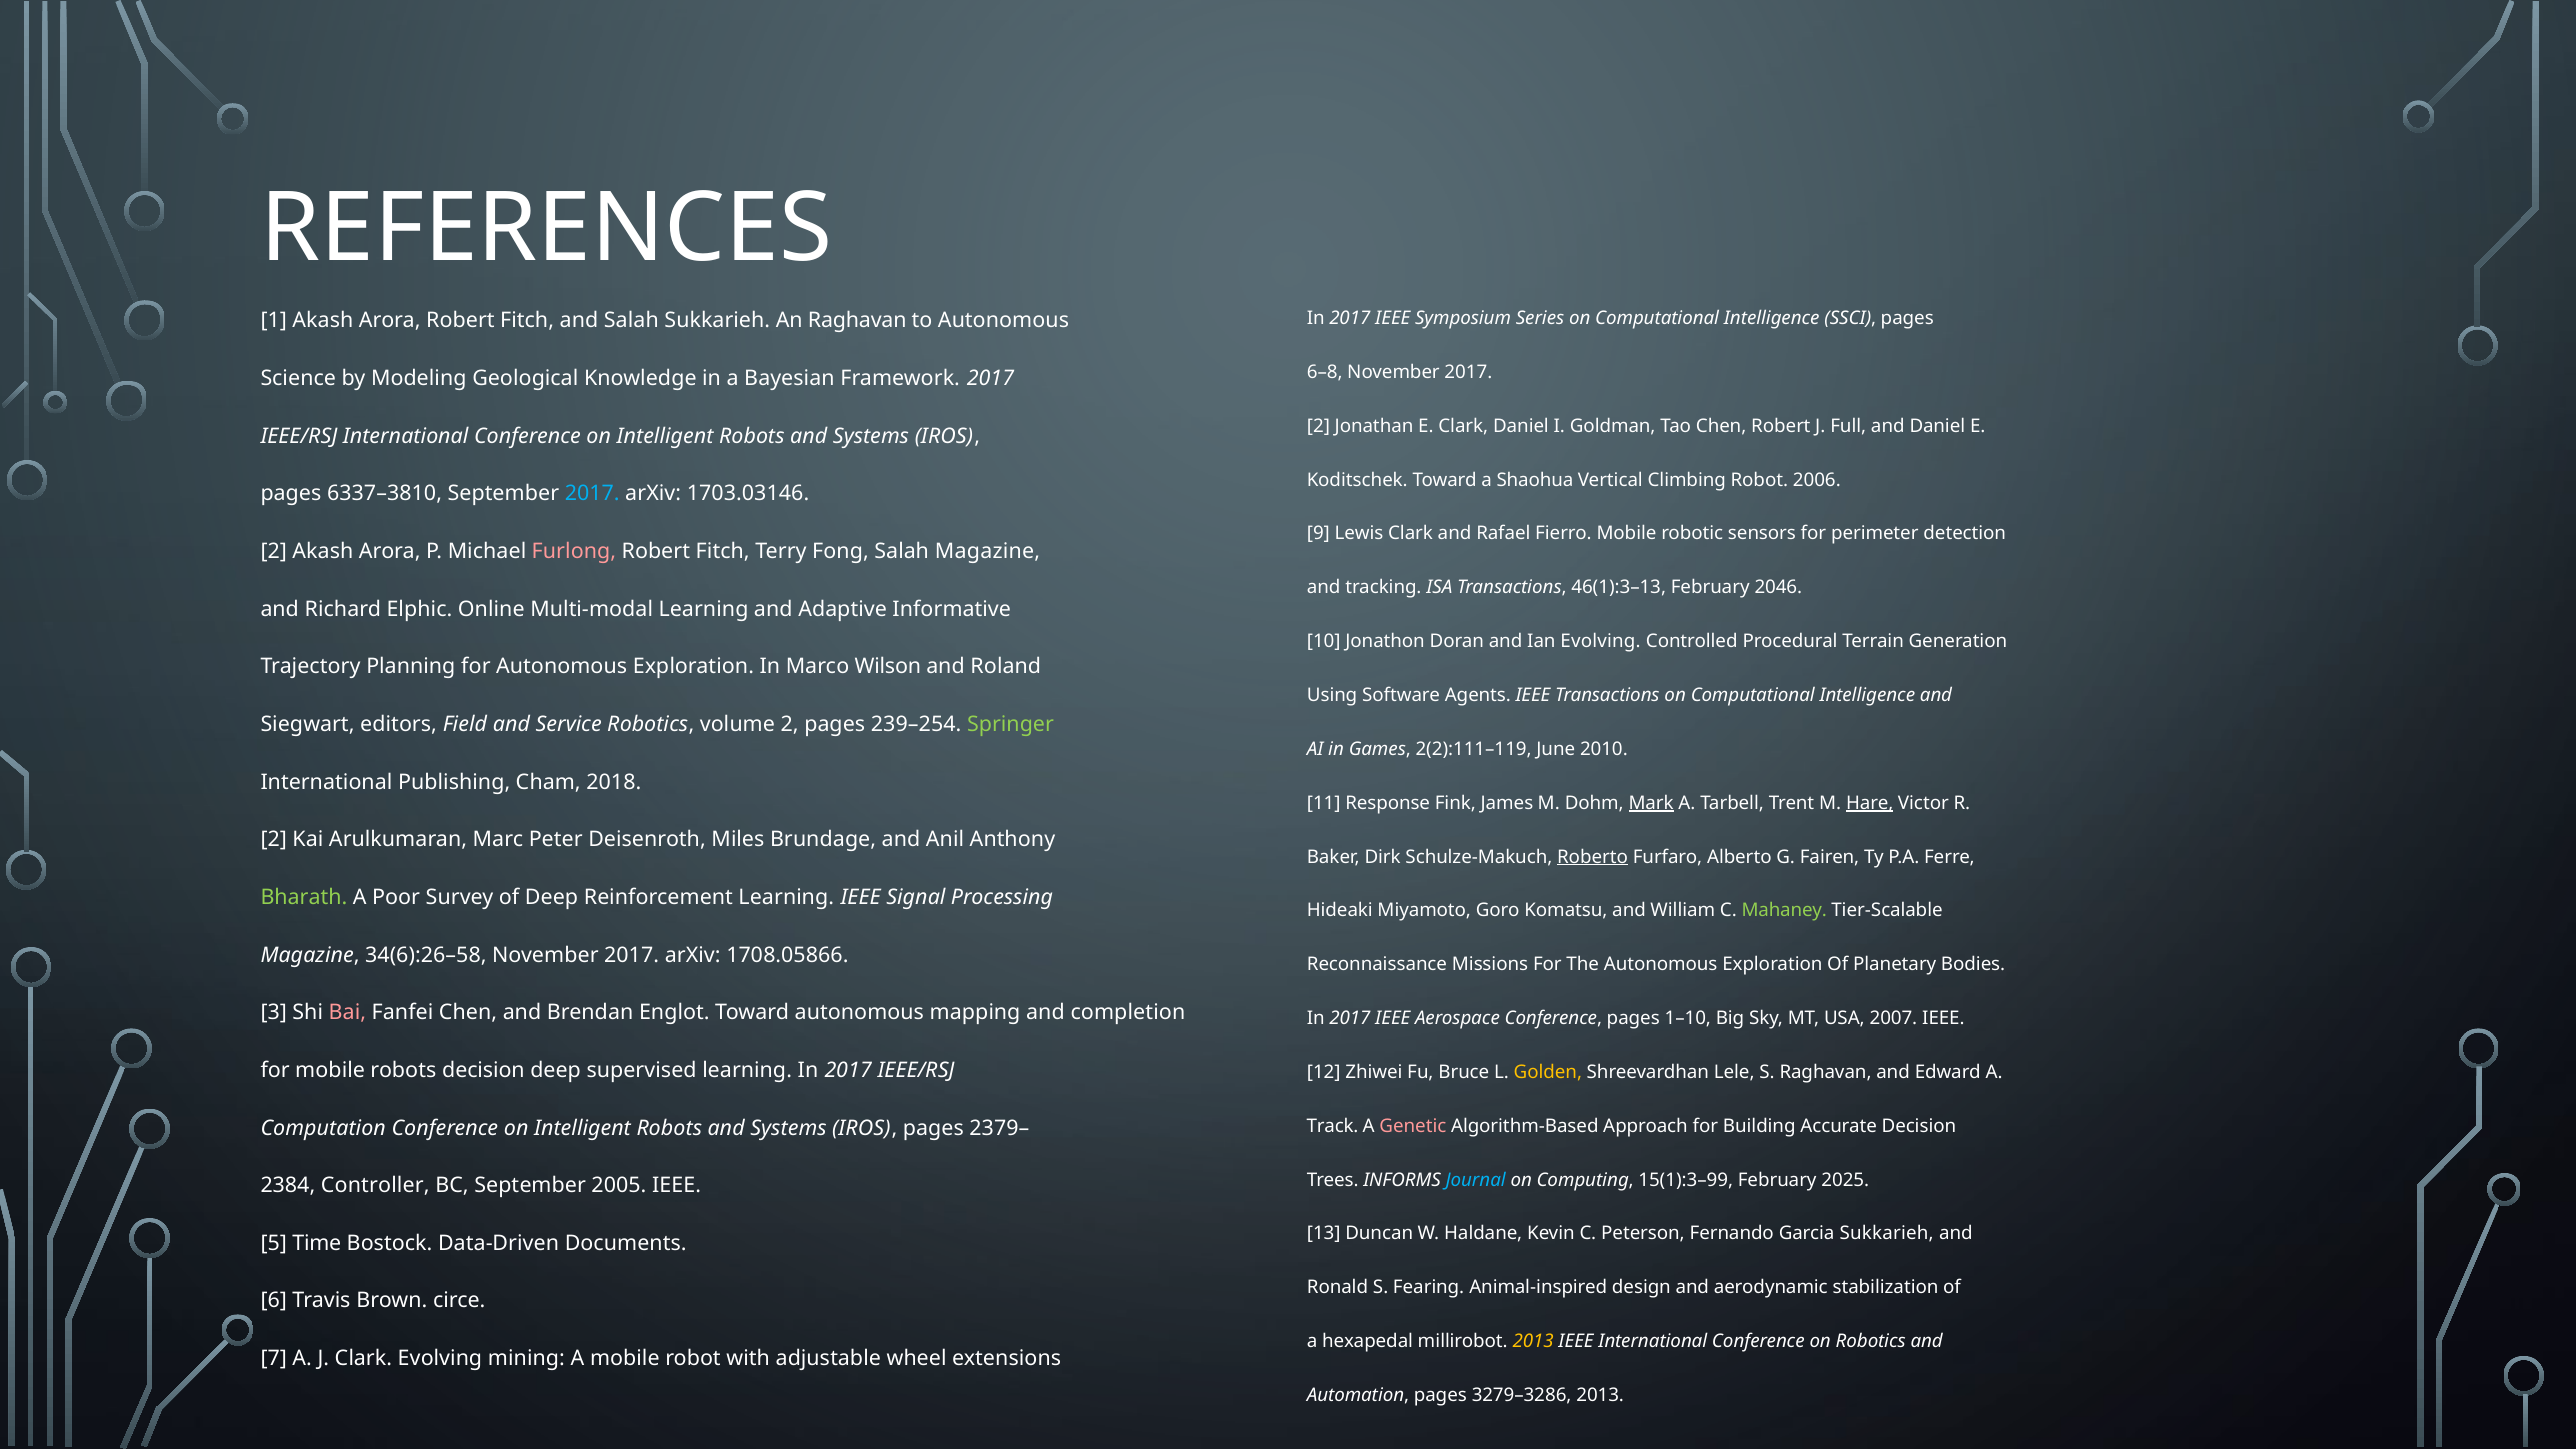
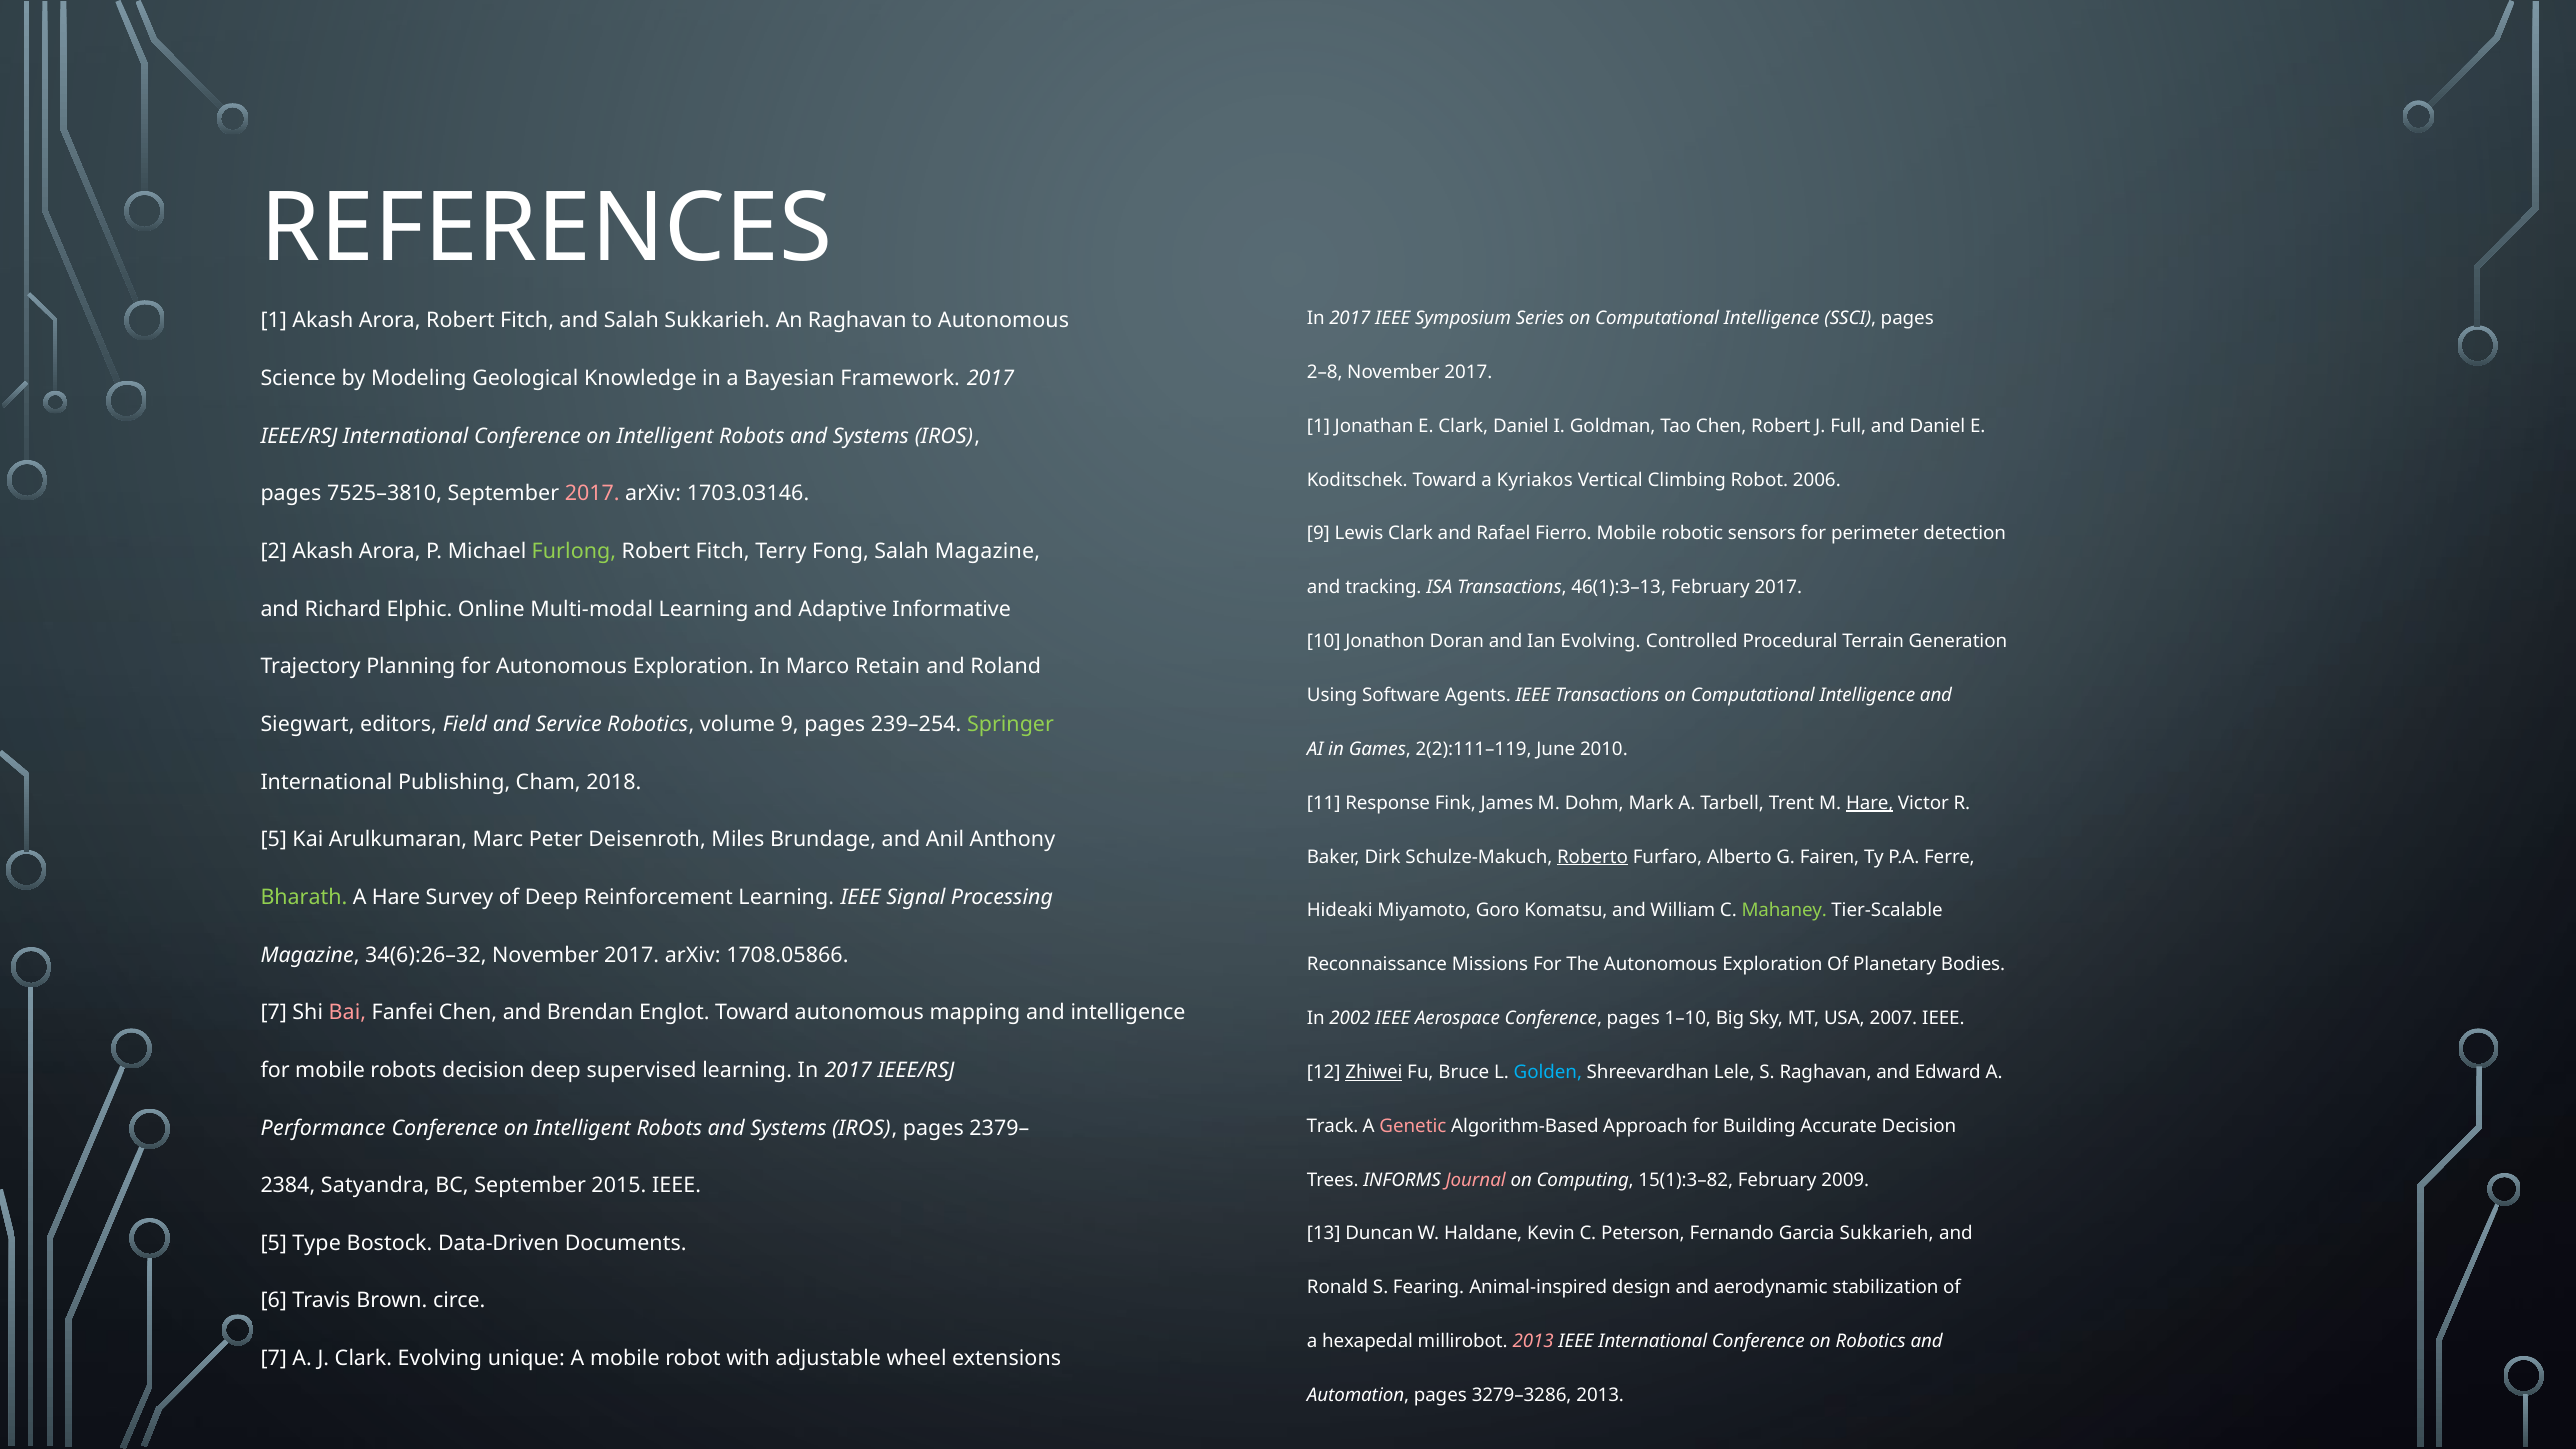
6–8: 6–8 -> 2–8 (1325, 372)
2: 2 -> 1 (1318, 426)
Shaohua: Shaohua -> Kyriakos (1535, 480)
6337–3810: 6337–3810 -> 7525–3810 (385, 494)
2017 colour: light blue -> pink (592, 494)
Furlong colour: pink -> light green (574, 551)
February 2046: 2046 -> 2017 (1778, 588)
Wilson: Wilson -> Retain (888, 667)
volume 2: 2 -> 9 (790, 724)
Mark underline: present -> none (1651, 803)
2: 2 -> 5 (274, 840)
A Poor: Poor -> Hare (396, 897)
34(6):26–58: 34(6):26–58 -> 34(6):26–32 (426, 955)
3: 3 -> 7 (274, 1013)
and completion: completion -> intelligence (1128, 1013)
2017: 2017 -> 2002 (1350, 1018)
Zhiwei underline: none -> present (1374, 1072)
Golden colour: yellow -> light blue (1548, 1072)
Computation: Computation -> Performance (323, 1128)
Journal colour: light blue -> pink (1476, 1180)
15(1):3–99: 15(1):3–99 -> 15(1):3–82 (1686, 1180)
2025: 2025 -> 2009 (1845, 1180)
Controller: Controller -> Satyandra (375, 1186)
2005: 2005 -> 2015 (619, 1186)
Time: Time -> Type (317, 1243)
2013 colour: yellow -> pink (1533, 1341)
mining: mining -> unique (526, 1359)
